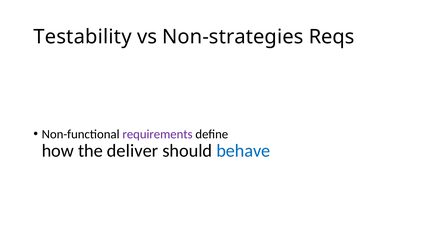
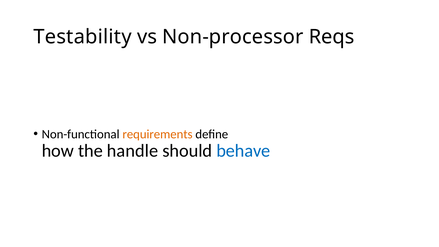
Non-strategies: Non-strategies -> Non-processor (233, 37)
requirements colour: purple -> orange (158, 134)
deliver: deliver -> handle (133, 151)
